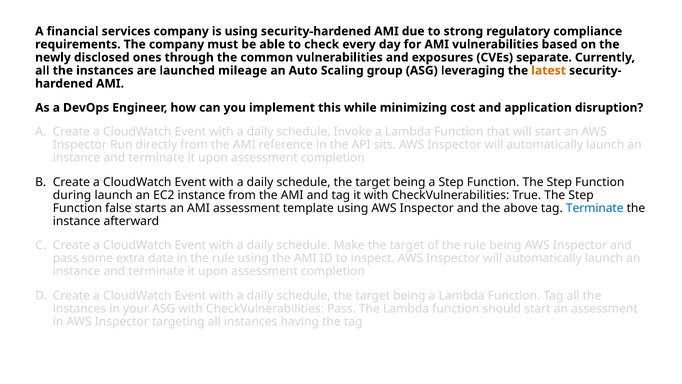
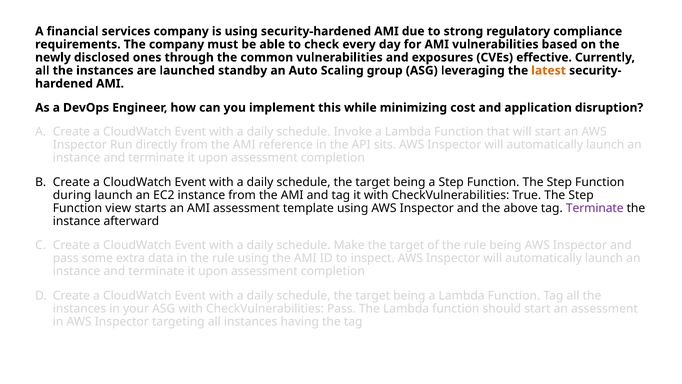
separate: separate -> effective (544, 57)
mileage: mileage -> standby (243, 70)
false: false -> view (118, 208)
Terminate colour: blue -> purple (595, 208)
